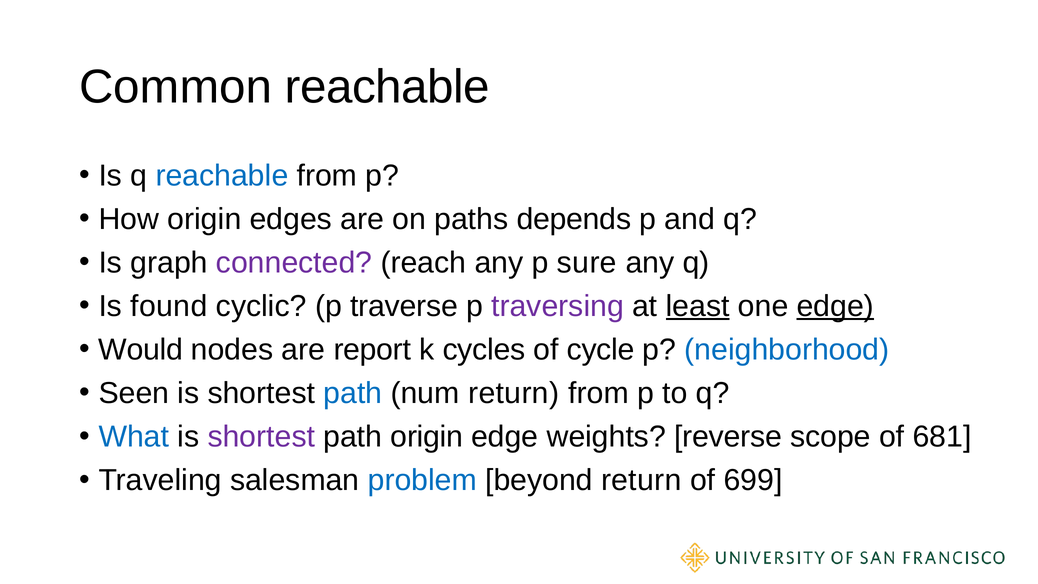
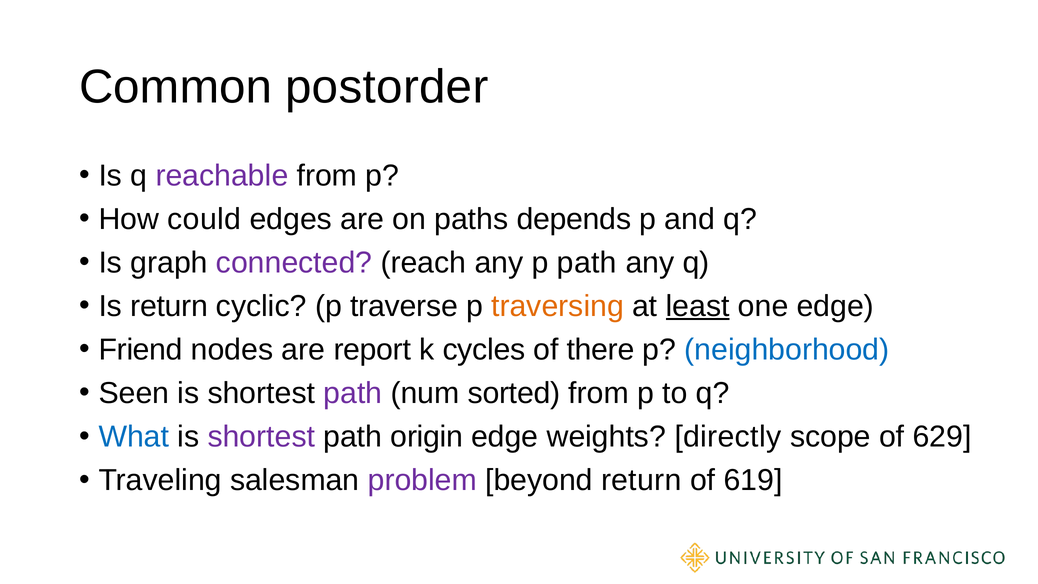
Common reachable: reachable -> postorder (387, 87)
reachable colour: blue -> purple (222, 175)
How origin: origin -> could (204, 219)
p sure: sure -> path (587, 263)
Is found: found -> return (169, 306)
traversing colour: purple -> orange (558, 306)
edge underline: present -> none (835, 306)
Would: Would -> Friend (141, 350)
cycle: cycle -> there (601, 350)
path colour: blue -> purple (353, 393)
num return: return -> sorted (514, 393)
reverse: reverse -> directly (728, 437)
681: 681 -> 629 (942, 437)
problem colour: blue -> purple (422, 480)
699: 699 -> 619 (753, 480)
